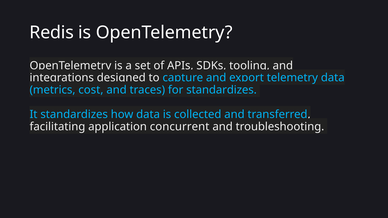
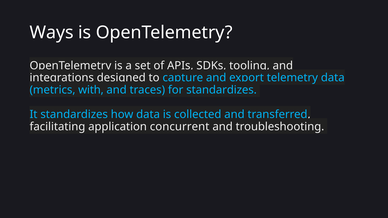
Redis: Redis -> Ways (52, 33)
cost: cost -> with (91, 90)
